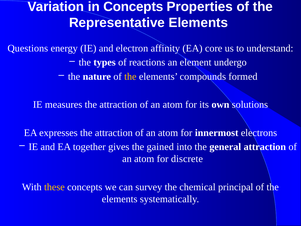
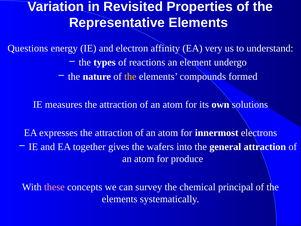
in Concepts: Concepts -> Revisited (133, 7)
core: core -> very (214, 48)
gained: gained -> wafers (160, 147)
discrete: discrete -> produce (187, 159)
these colour: yellow -> pink (54, 187)
